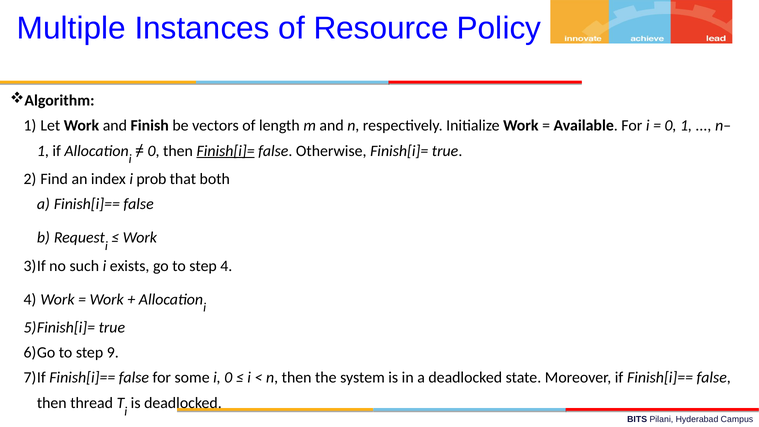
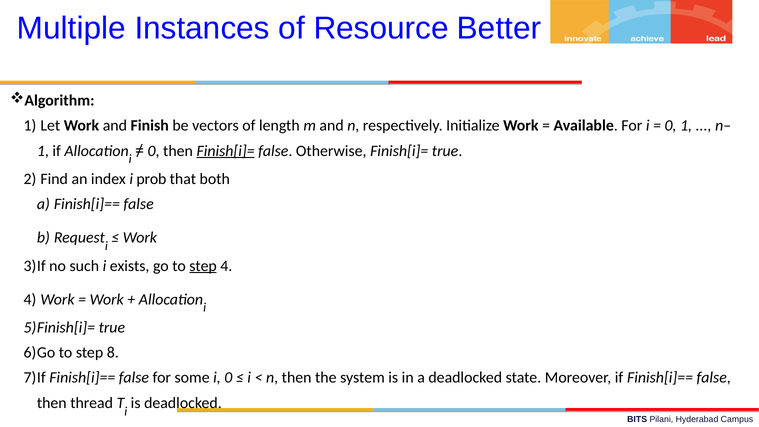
Policy: Policy -> Better (499, 28)
step underline: none -> present (203, 266)
9: 9 -> 8 (113, 352)
